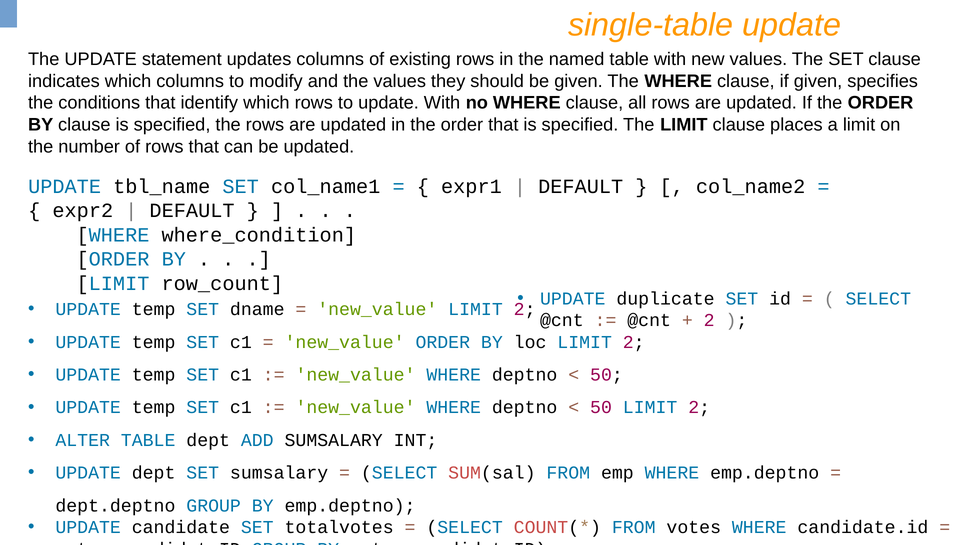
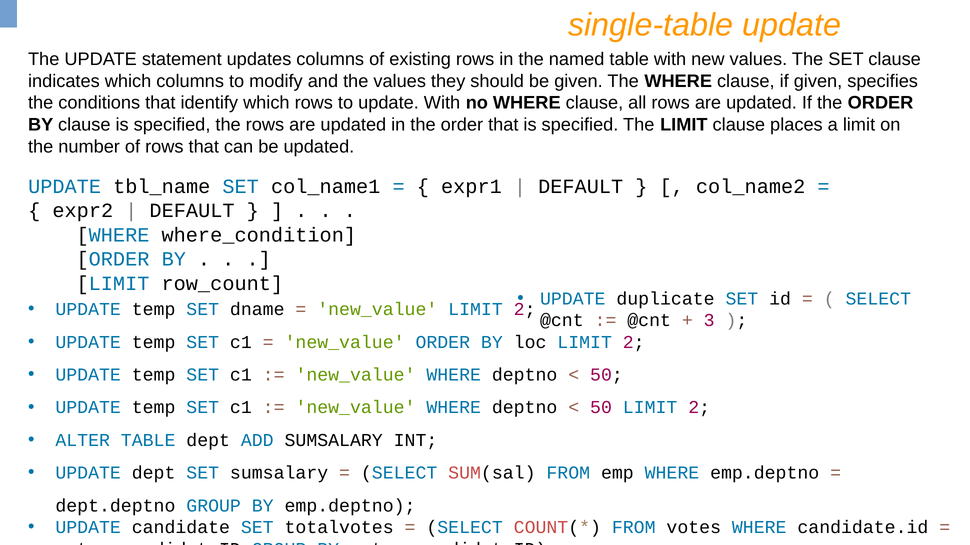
2: 2 -> 3 (709, 321)
